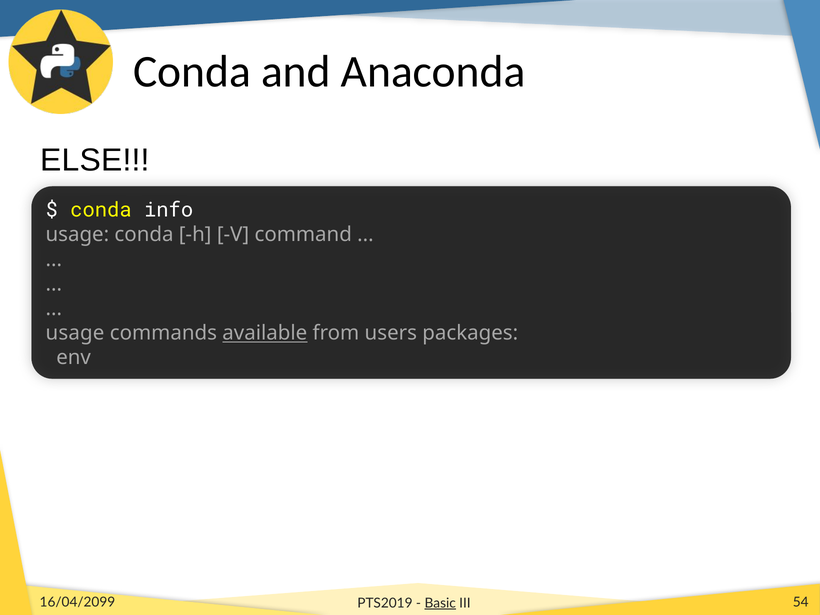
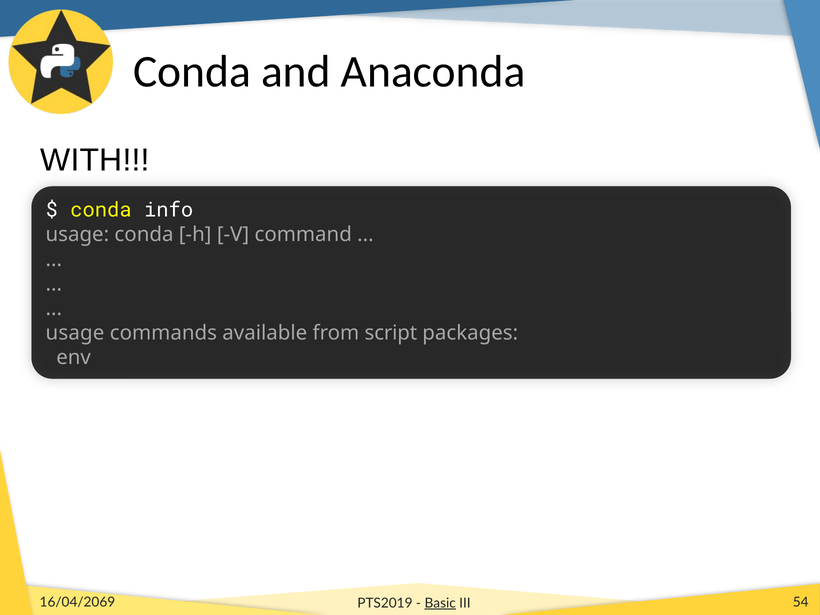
ELSE: ELSE -> WITH (95, 160)
available underline: present -> none (265, 333)
users: users -> script (391, 333)
16/04/2099: 16/04/2099 -> 16/04/2069 (77, 602)
